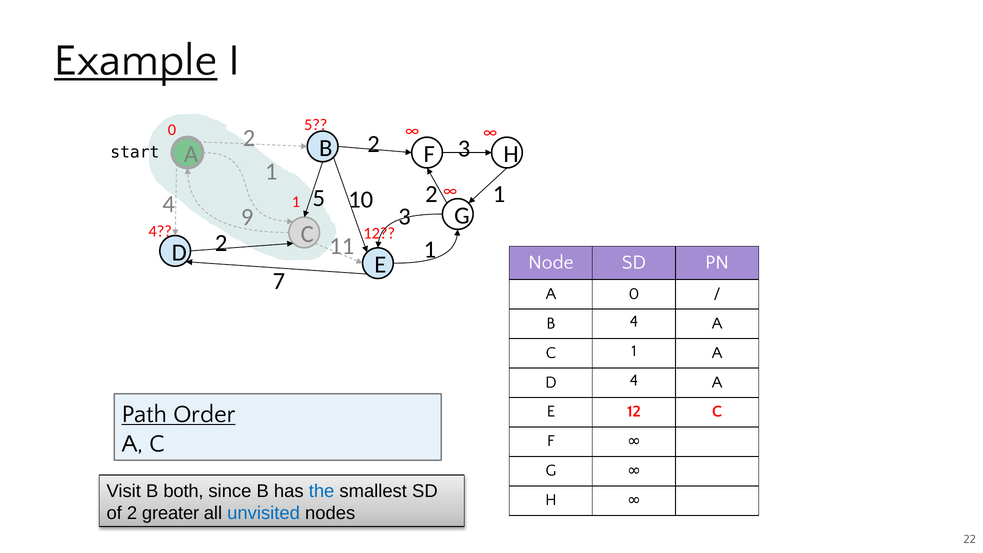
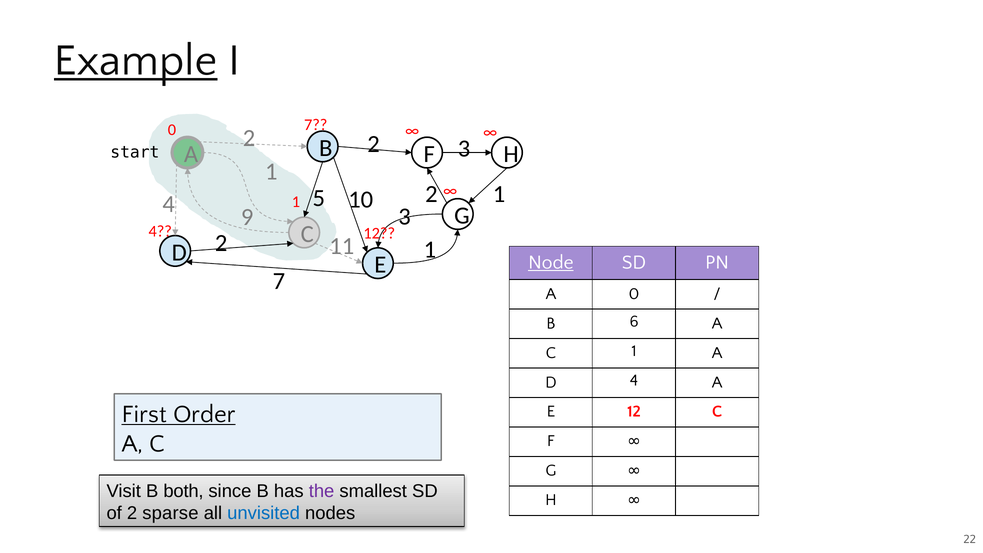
5: 5 -> 7 (316, 125)
Node underline: none -> present (551, 262)
B 4: 4 -> 6 (634, 321)
Path: Path -> First (144, 414)
the colour: blue -> purple (322, 491)
greater: greater -> sparse (170, 513)
